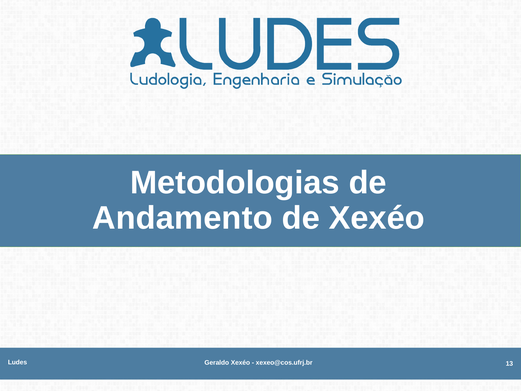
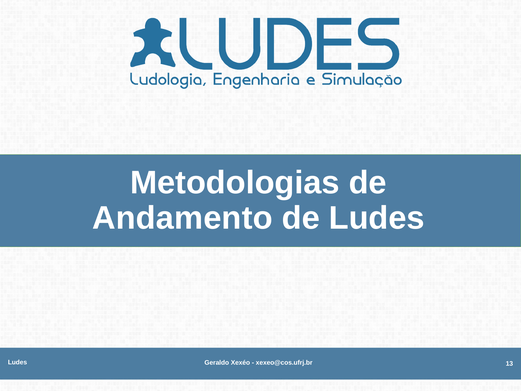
de Xexéo: Xexéo -> Ludes (377, 218)
